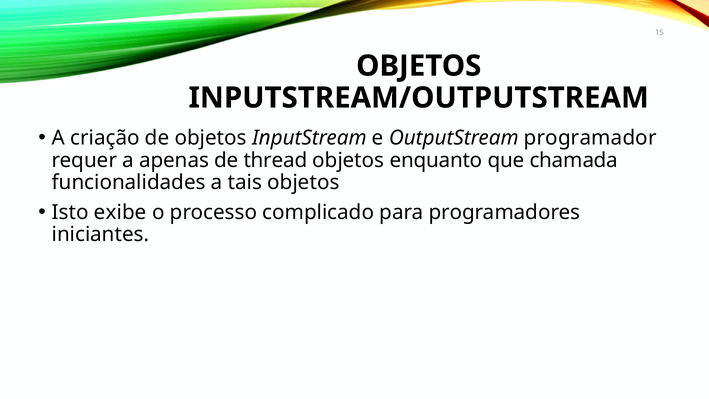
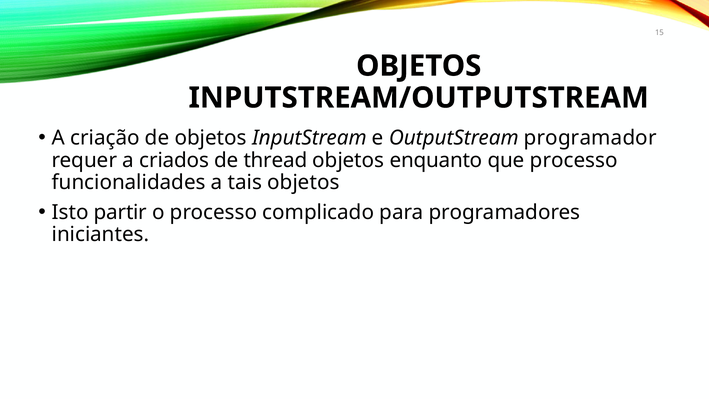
apenas: apenas -> criados (174, 160)
que chamada: chamada -> processo (574, 160)
exibe: exibe -> partir (120, 212)
